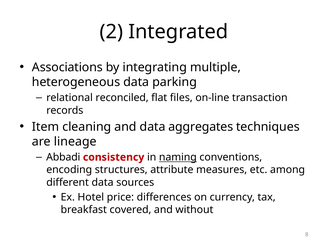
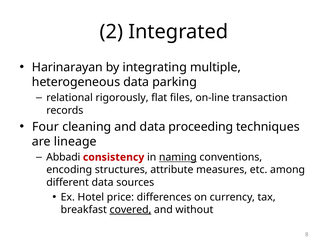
Associations: Associations -> Harinarayan (67, 67)
reconciled: reconciled -> rigorously (122, 98)
Item: Item -> Four (46, 127)
aggregates: aggregates -> proceeding (201, 127)
covered underline: none -> present (130, 210)
